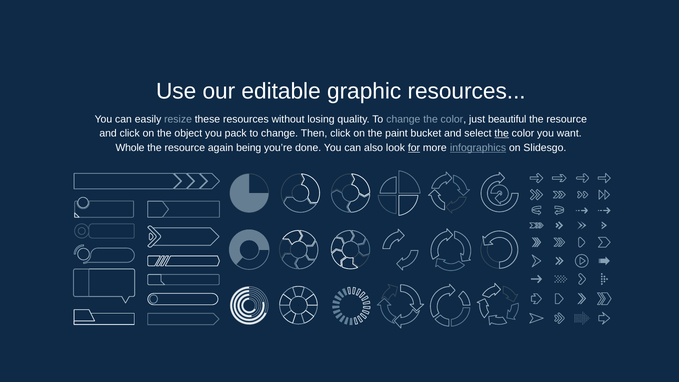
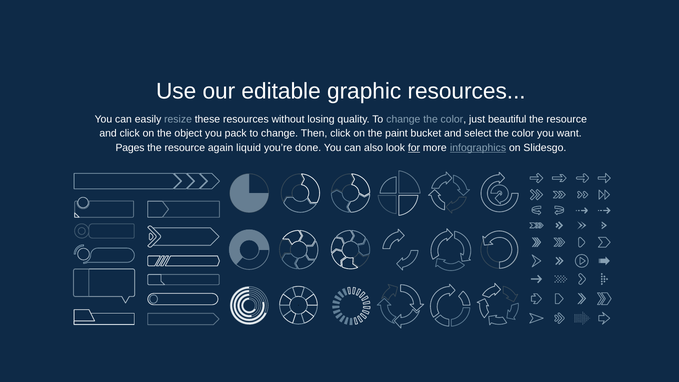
the underline: present -> none (502, 133)
Whole: Whole -> Pages (130, 148)
being: being -> liquid (249, 148)
